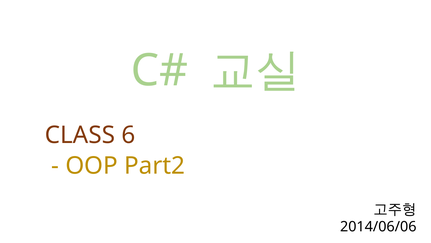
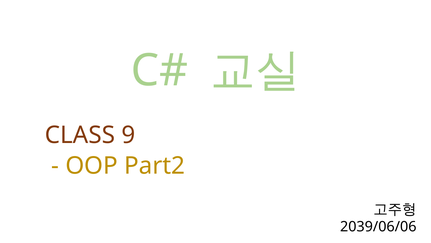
6: 6 -> 9 (128, 135)
2014/06/06: 2014/06/06 -> 2039/06/06 (378, 226)
